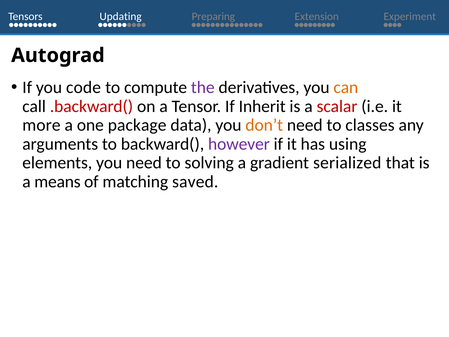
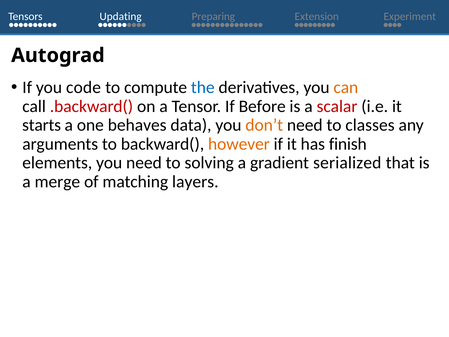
the colour: purple -> blue (203, 87)
Inherit: Inherit -> Before (262, 106)
more: more -> starts (42, 125)
package: package -> behaves (137, 125)
however colour: purple -> orange (239, 144)
using: using -> finish (348, 144)
means: means -> merge (57, 182)
saved: saved -> layers (195, 182)
